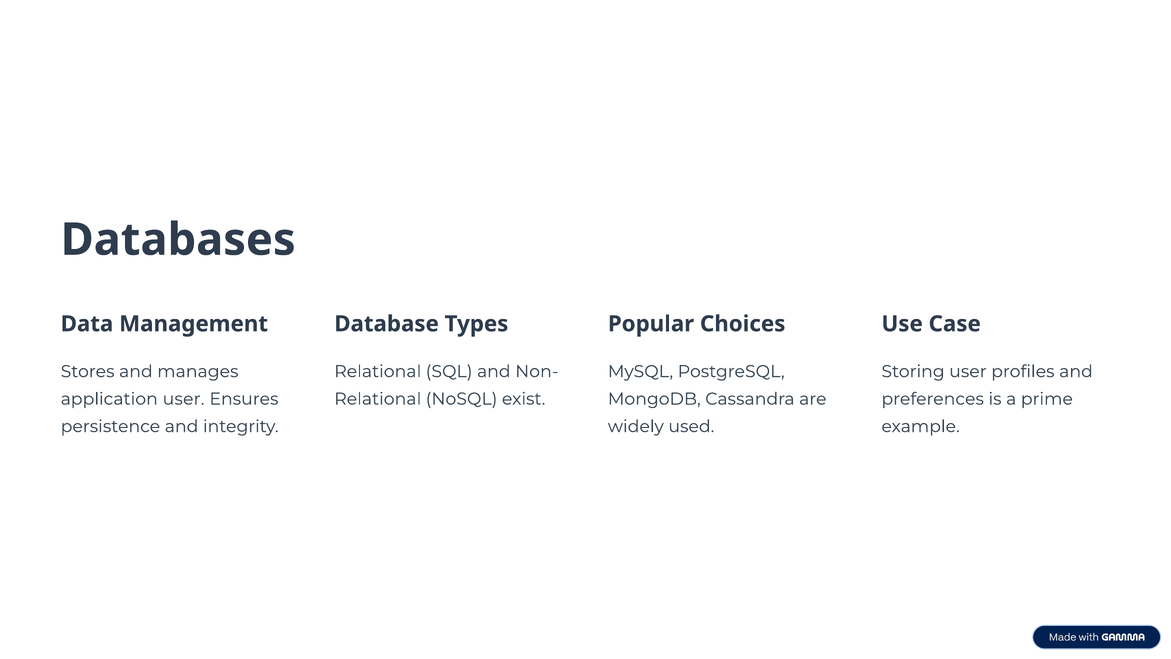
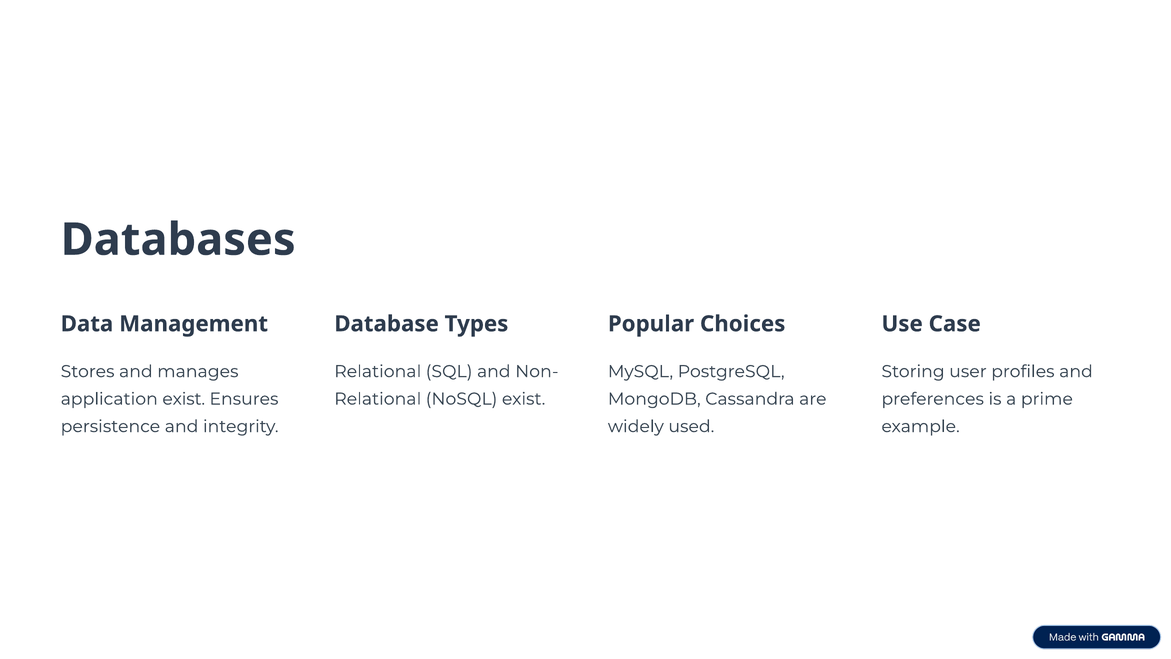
application user: user -> exist (184, 399)
